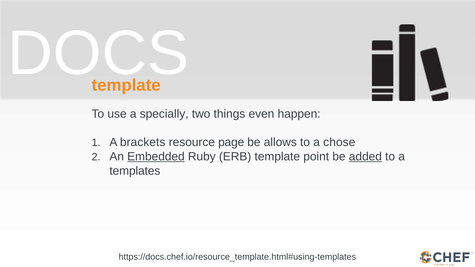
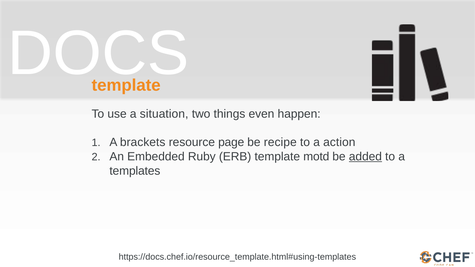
specially: specially -> situation (164, 114)
allows: allows -> recipe (280, 142)
chose: chose -> action (339, 142)
Embedded underline: present -> none (156, 157)
point: point -> motd (316, 157)
